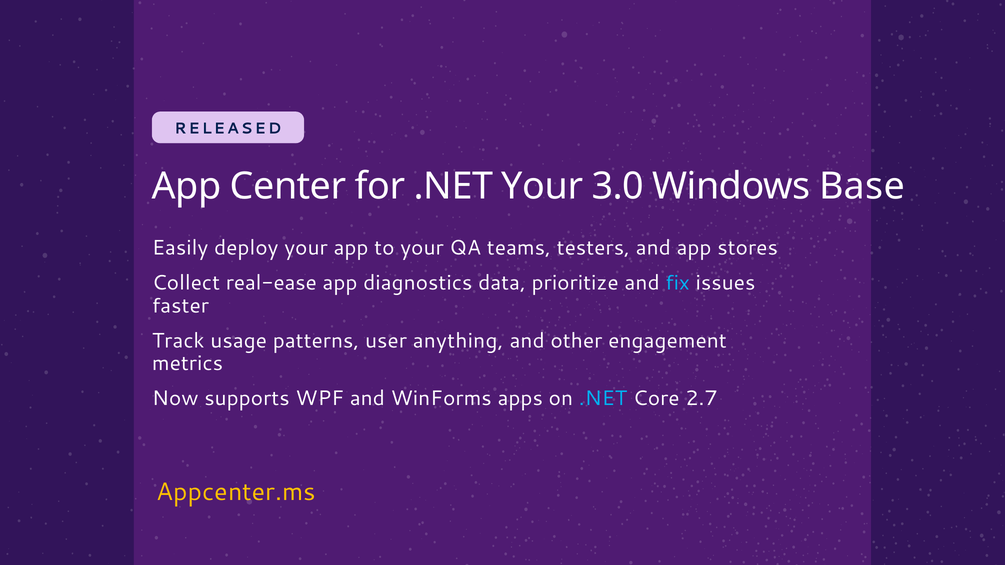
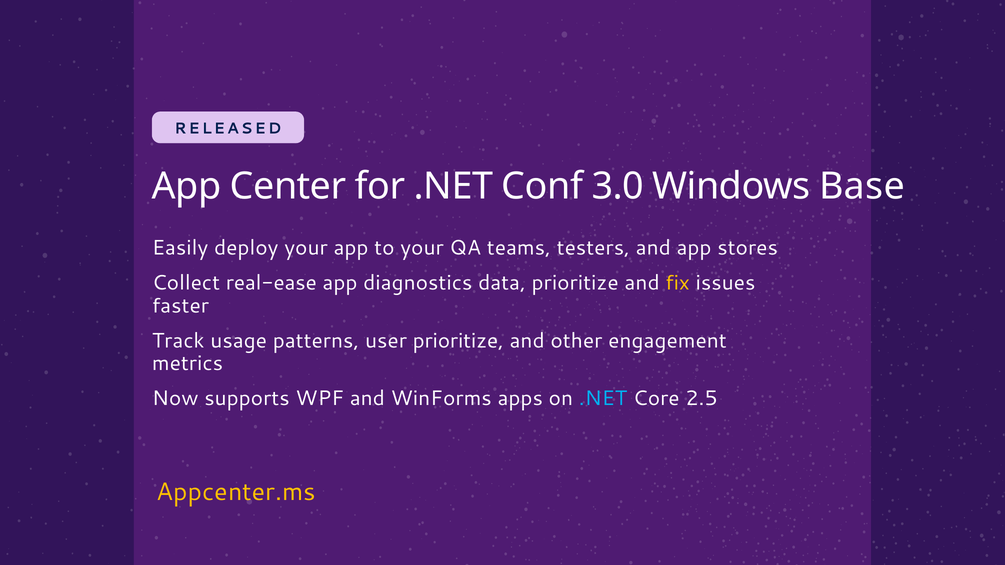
.NET Your: Your -> Conf (542, 187)
fix colour: light blue -> yellow (678, 283)
user anything: anything -> prioritize (458, 341)
2.7: 2.7 -> 2.5 (702, 399)
